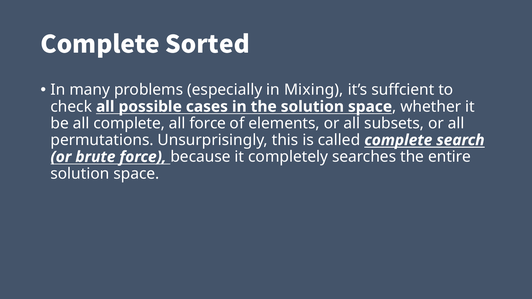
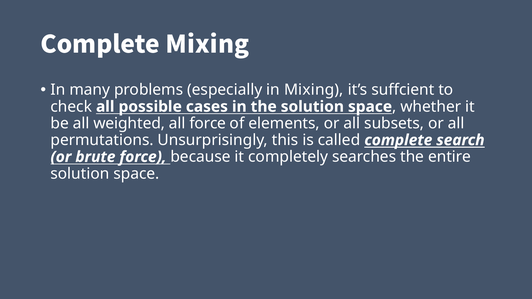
Complete Sorted: Sorted -> Mixing (207, 45)
all complete: complete -> weighted (129, 123)
